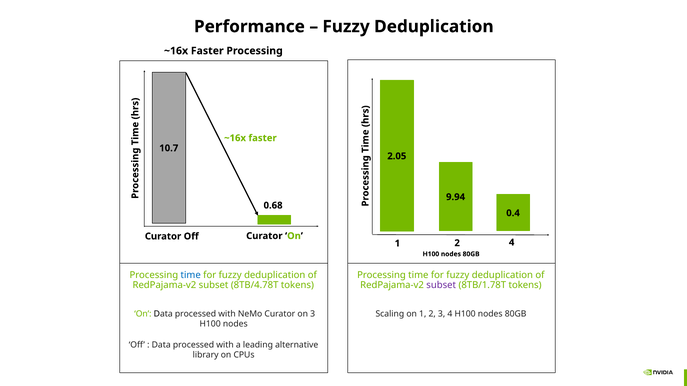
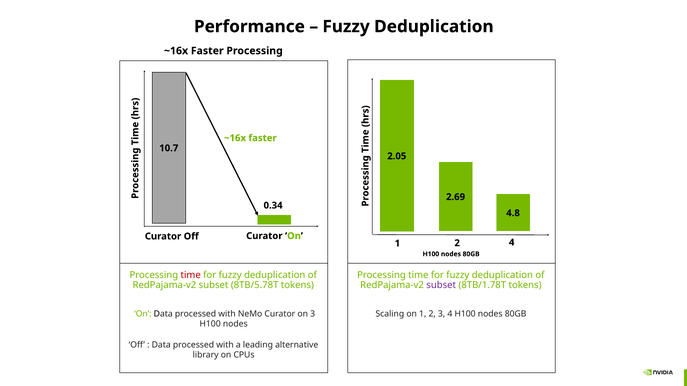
9.94: 9.94 -> 2.69 (456, 197)
0.68: 0.68 -> 0.34 (273, 206)
0.4: 0.4 -> 4.8 (513, 213)
time colour: blue -> red (191, 275)
8TB/4.78T: 8TB/4.78T -> 8TB/5.78T (255, 286)
